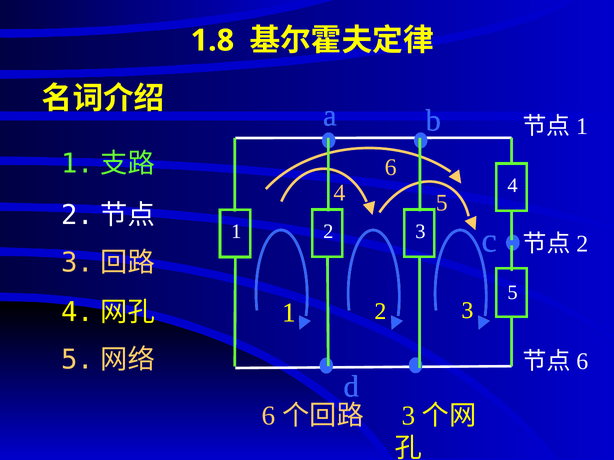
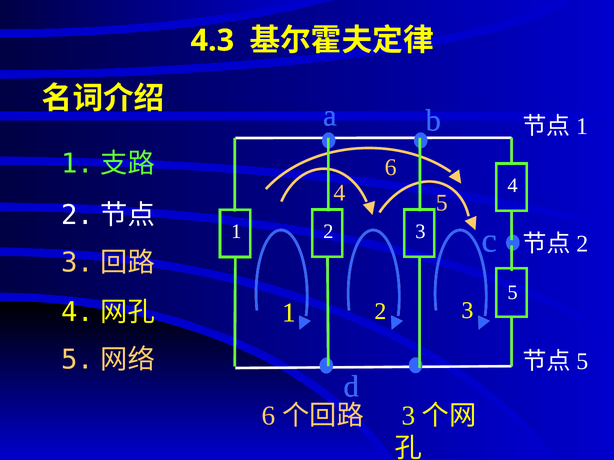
1.8: 1.8 -> 4.3 (212, 41)
6: 6 -> 5 (582, 362)
